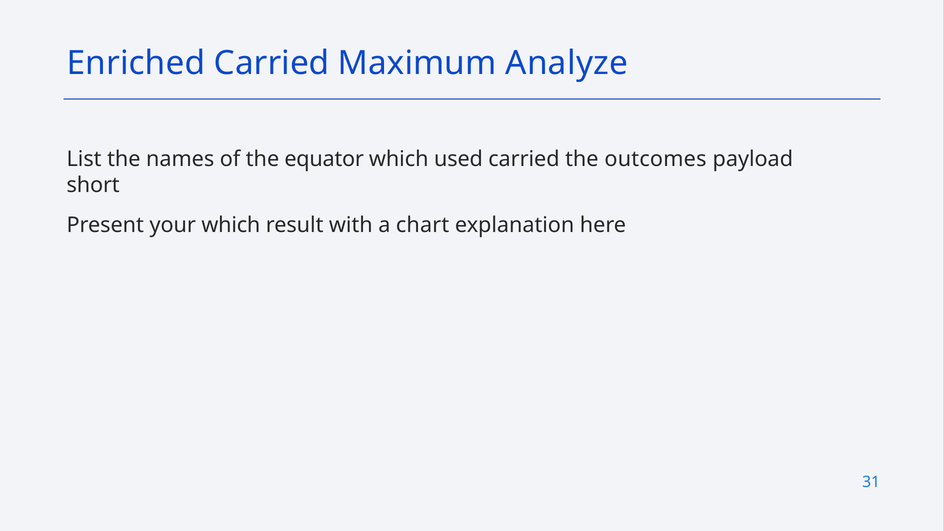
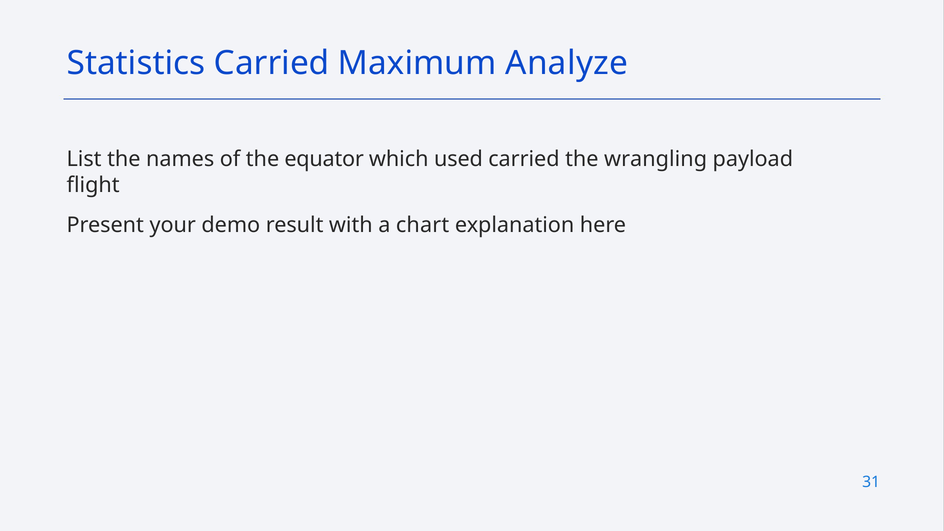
Enriched: Enriched -> Statistics (136, 63)
outcomes: outcomes -> wrangling (656, 159)
short: short -> flight (93, 185)
your which: which -> demo (231, 225)
